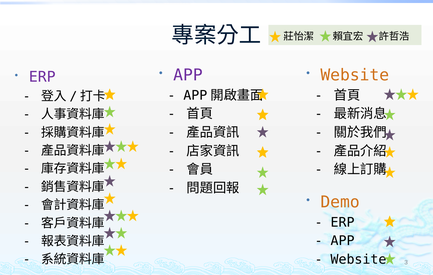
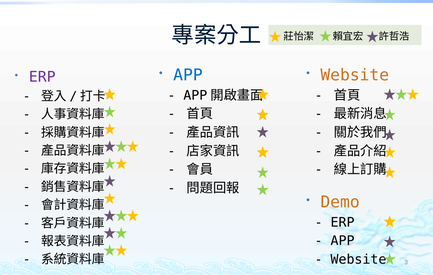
APP colour: purple -> blue (188, 75)
